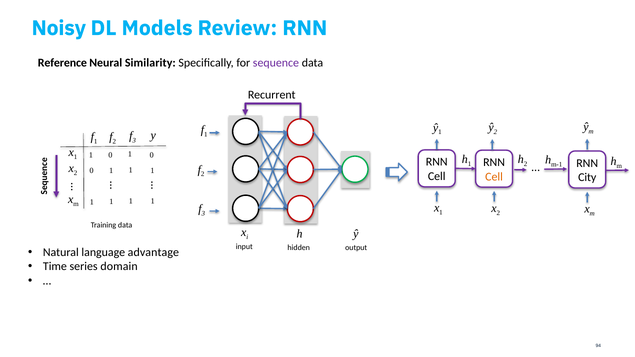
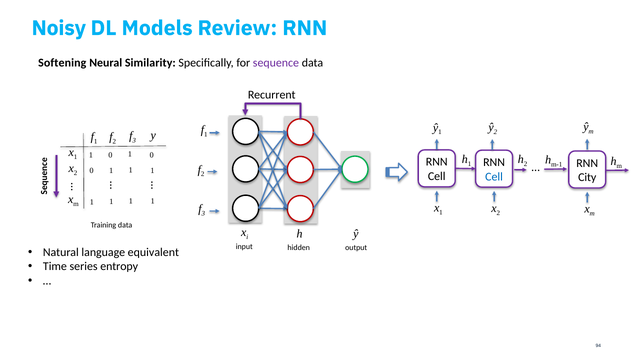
Reference: Reference -> Softening (62, 63)
Cell colour: orange -> blue (494, 177)
advantage: advantage -> equivalent (153, 252)
domain: domain -> entropy (119, 267)
